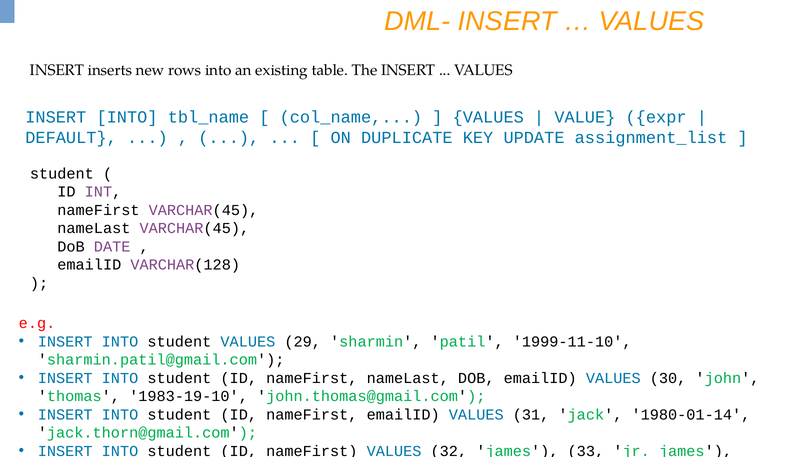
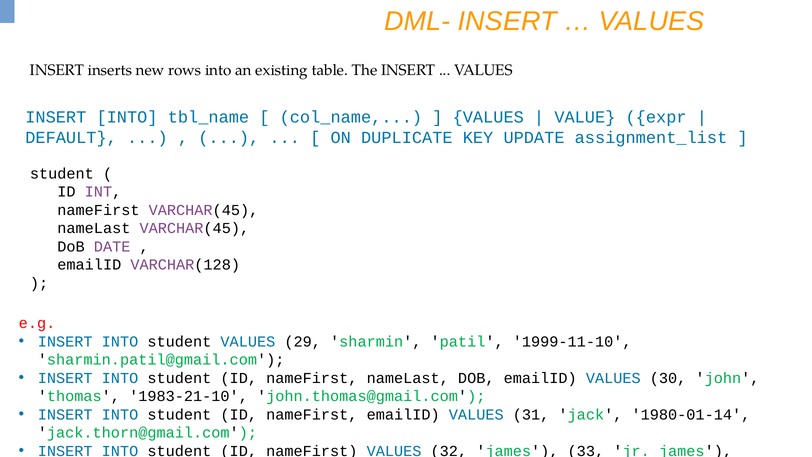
1983-19-10: 1983-19-10 -> 1983-21-10 (189, 396)
